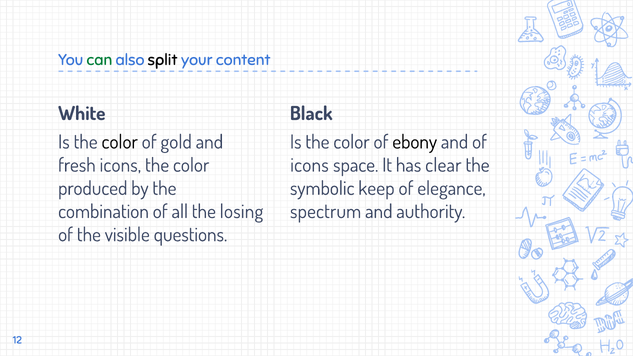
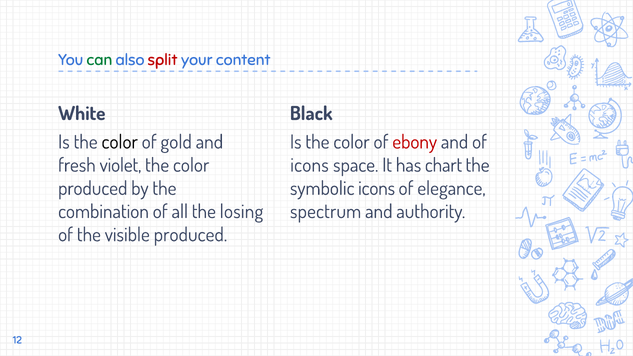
split colour: black -> red (163, 60)
ebony colour: black -> red (415, 142)
fresh icons: icons -> violet (120, 165)
clear: clear -> chart (444, 165)
symbolic keep: keep -> icons (377, 189)
visible questions: questions -> produced (190, 235)
